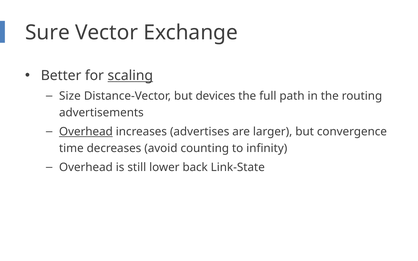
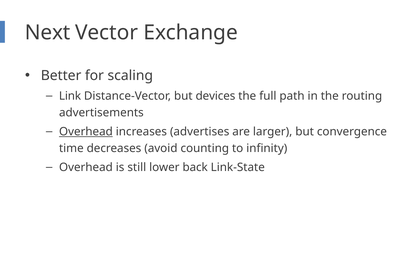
Sure: Sure -> Next (48, 33)
scaling underline: present -> none (130, 76)
Size: Size -> Link (70, 96)
